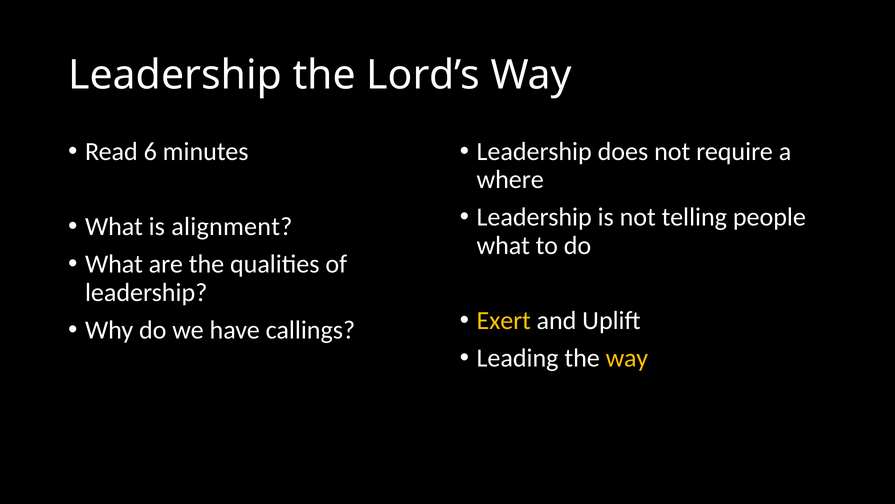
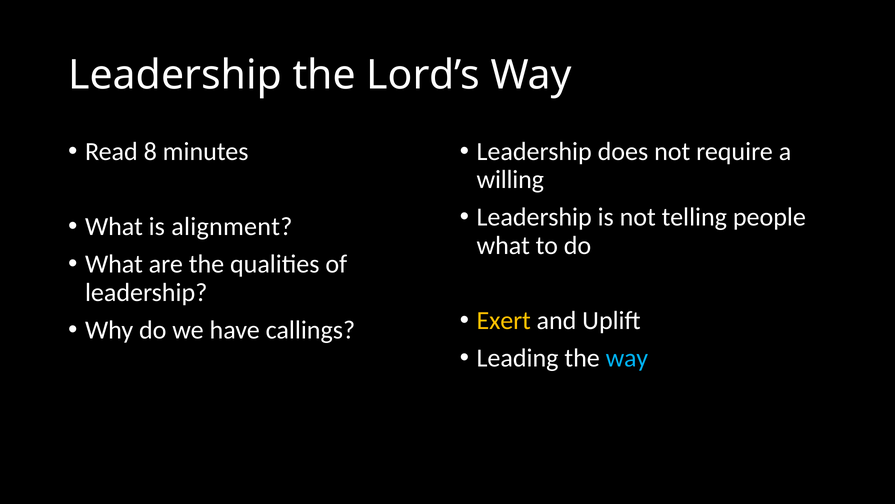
6: 6 -> 8 (150, 151)
where: where -> willing (510, 180)
way colour: yellow -> light blue (627, 358)
